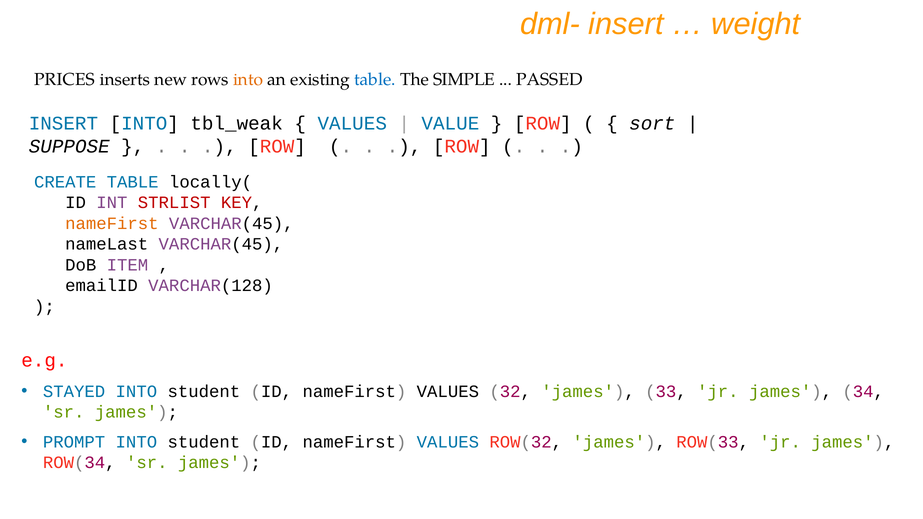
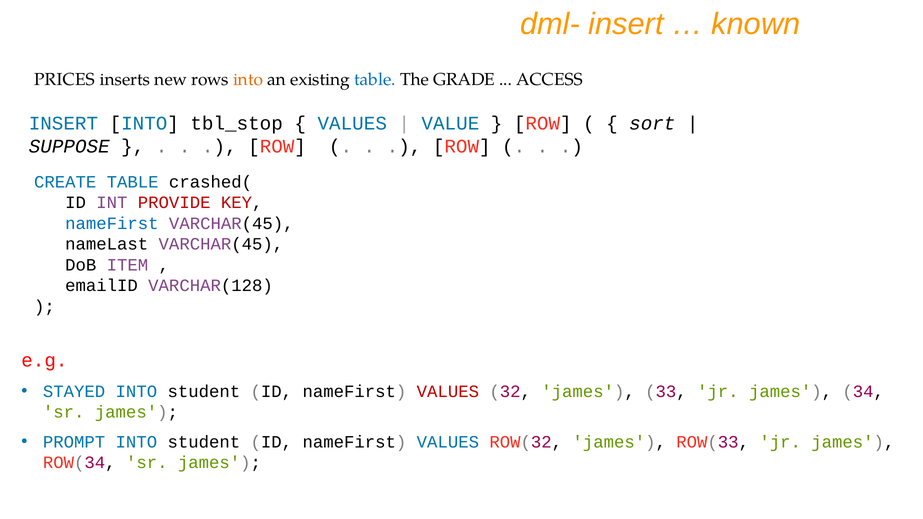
weight: weight -> known (756, 24)
SIMPLE: SIMPLE -> GRADE (464, 80)
PASSED: PASSED -> ACCESS (550, 80)
tbl_weak: tbl_weak -> tbl_stop (237, 123)
locally(: locally( -> crashed( (211, 182)
STRLIST: STRLIST -> PROVIDE (174, 203)
nameFirst colour: orange -> blue (112, 223)
VALUES colour: black -> red (448, 391)
